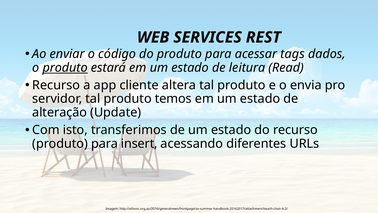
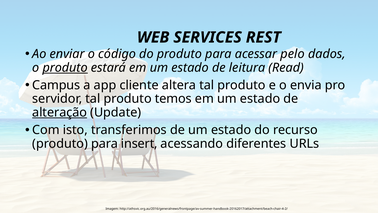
tags: tags -> pelo (293, 54)
Recurso: Recurso -> Campus (56, 85)
alteração underline: none -> present (60, 112)
